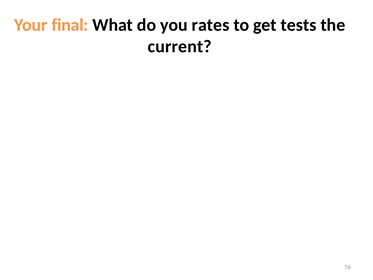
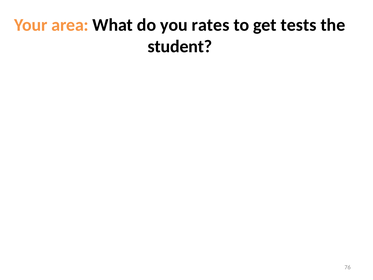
final: final -> area (70, 25)
current: current -> student (180, 46)
